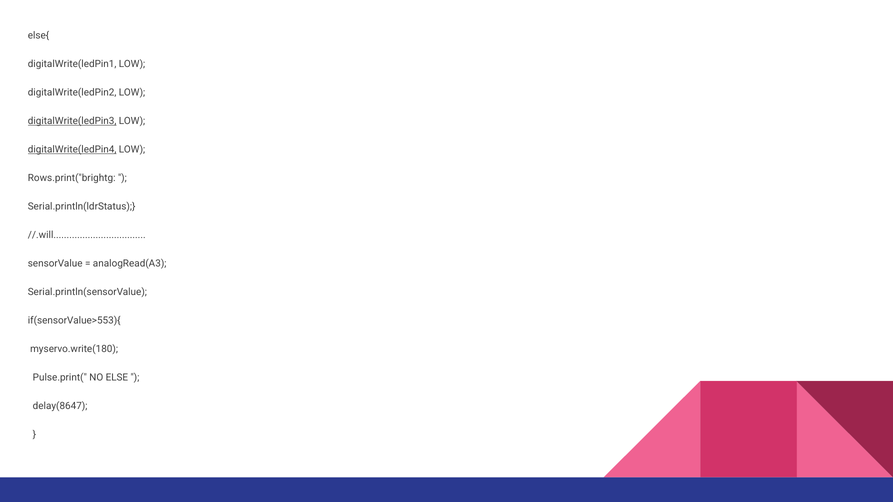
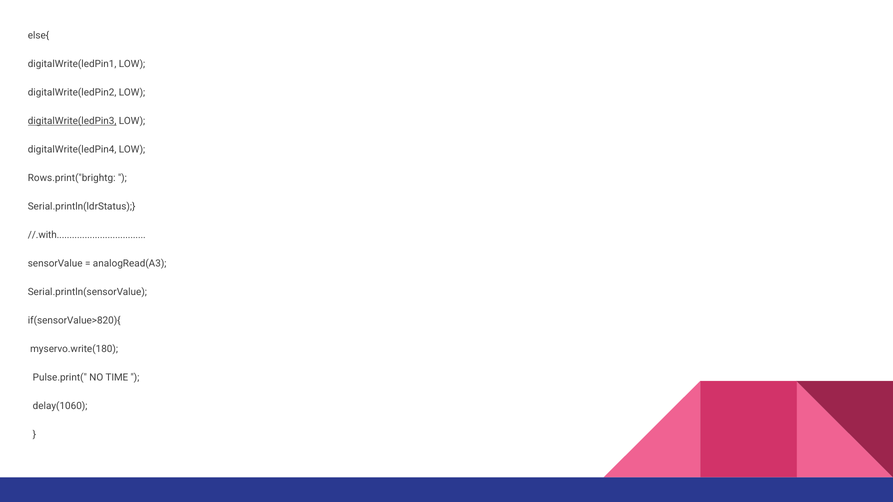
digitalWrite(ledPin4 underline: present -> none (72, 150)
//.will: //.will -> //.with (87, 235)
if(sensorValue>553){: if(sensorValue>553){ -> if(sensorValue>820){ (74, 321)
ELSE: ELSE -> TIME (117, 378)
delay(8647: delay(8647 -> delay(1060 (60, 406)
